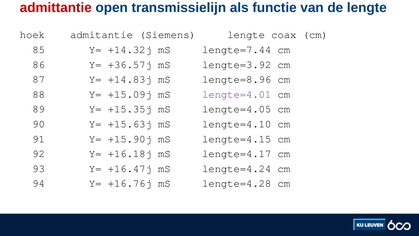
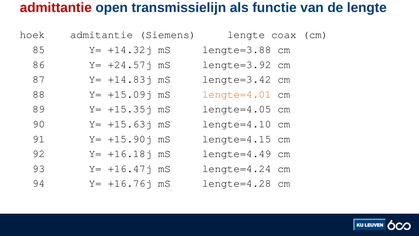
lengte=7.44: lengte=7.44 -> lengte=3.88 (237, 50)
+36.57j: +36.57j -> +24.57j (130, 64)
lengte=8.96: lengte=8.96 -> lengte=3.42 (237, 79)
lengte=4.01 colour: purple -> orange (237, 94)
lengte=4.17: lengte=4.17 -> lengte=4.49 (237, 154)
